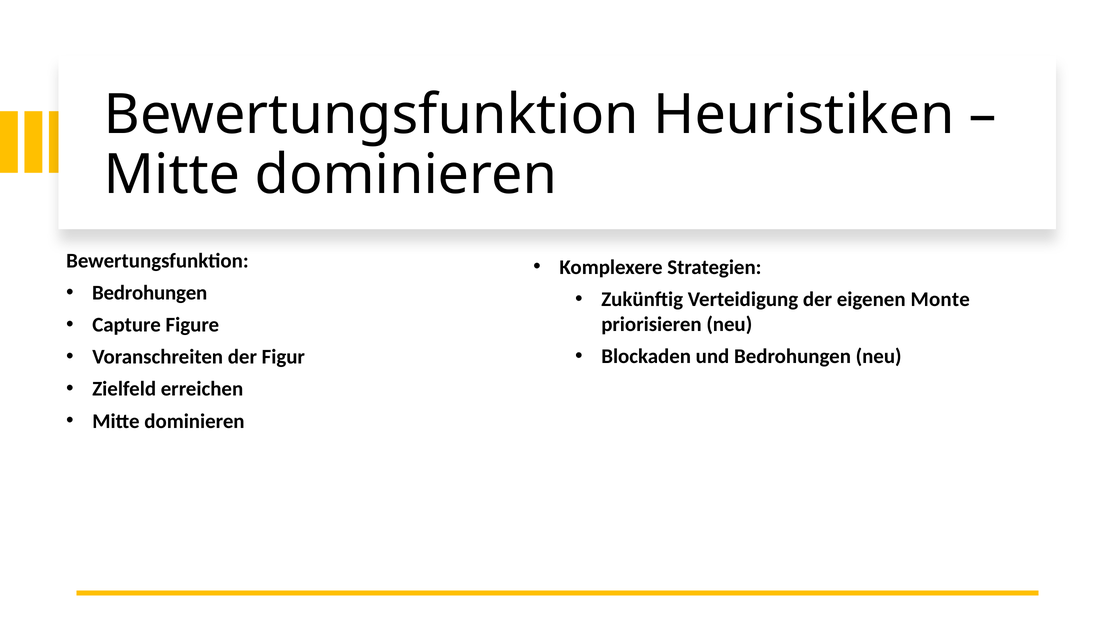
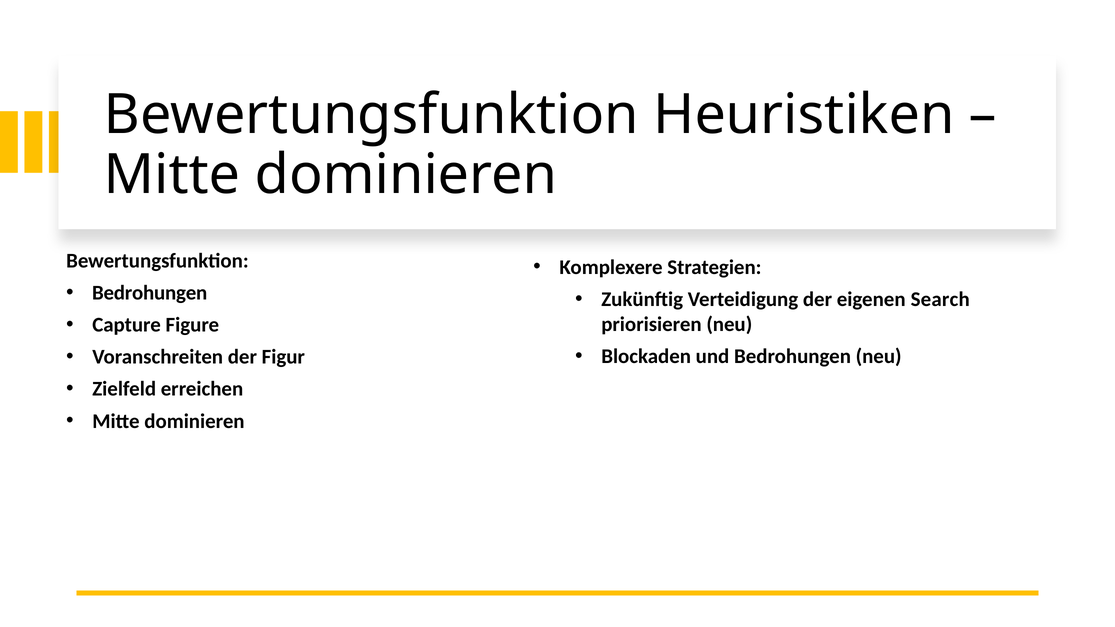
Monte: Monte -> Search (940, 299)
